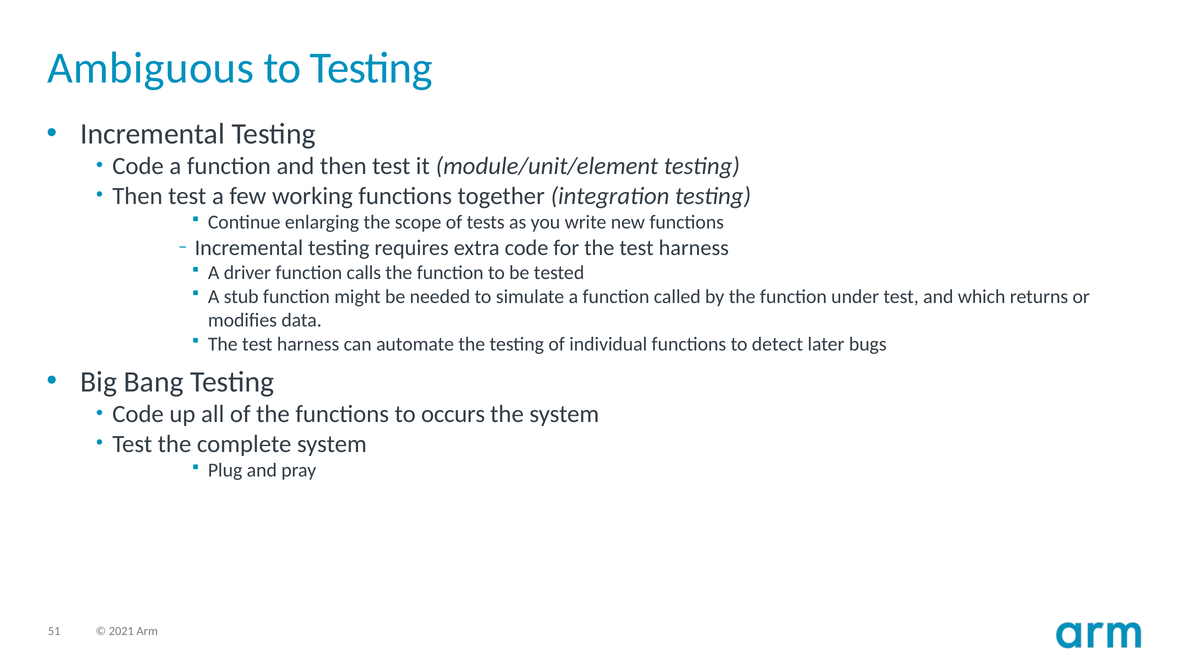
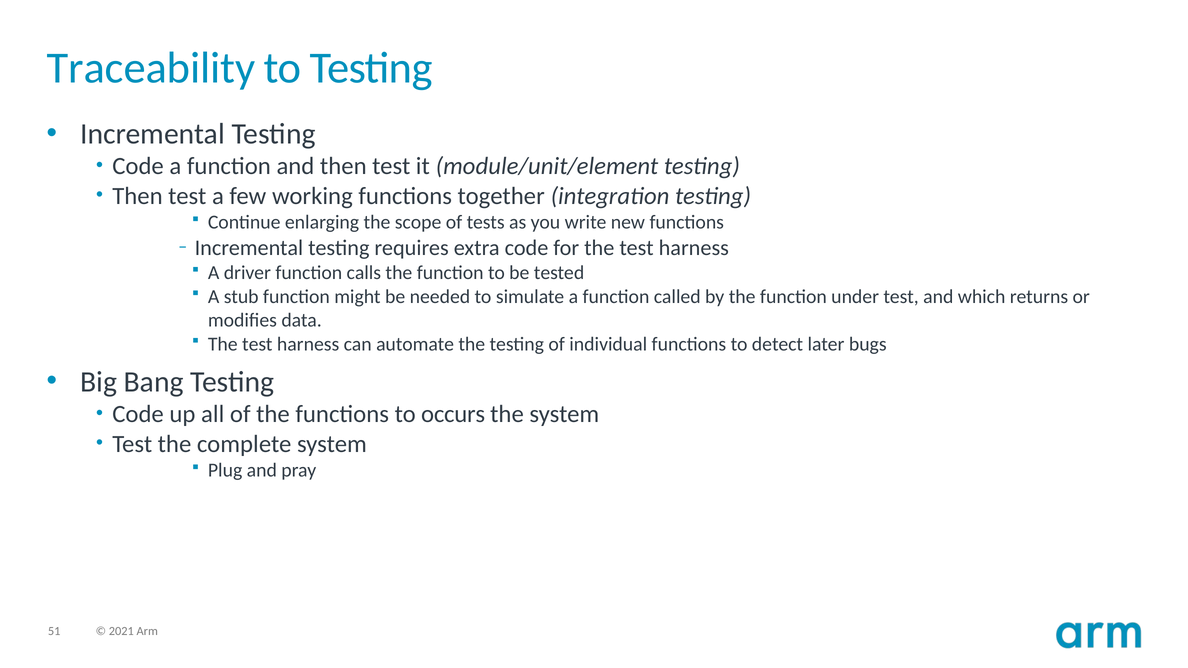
Ambiguous: Ambiguous -> Traceability (151, 68)
